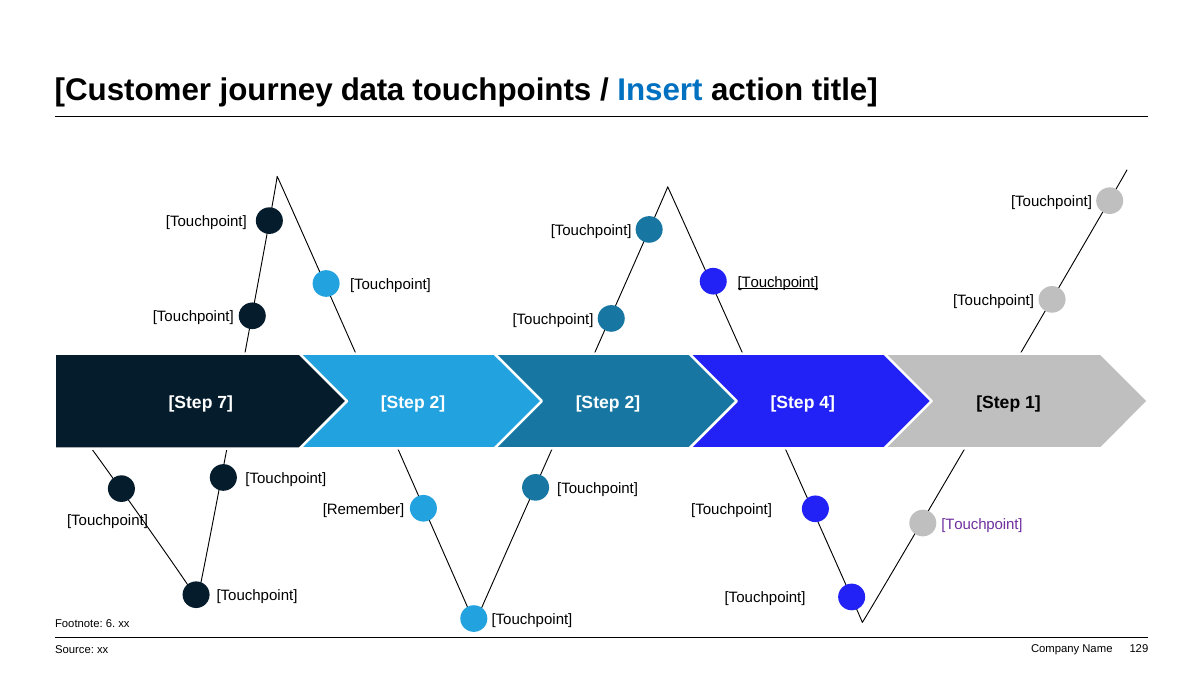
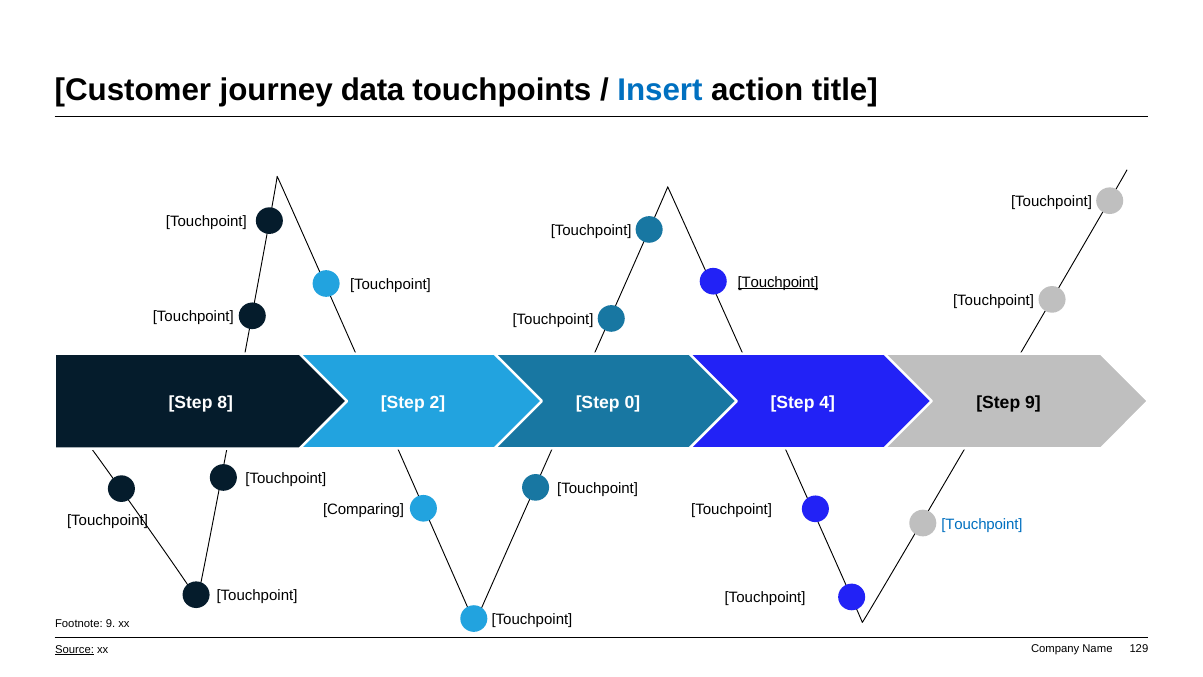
7: 7 -> 8 (225, 402)
2 Step 2: 2 -> 0 (632, 402)
Step 1: 1 -> 9 (1033, 402)
Remember: Remember -> Comparing (364, 509)
Touchpoint colour: purple -> blue (982, 524)
Footnote 6: 6 -> 9 (111, 623)
Source underline: none -> present (75, 649)
